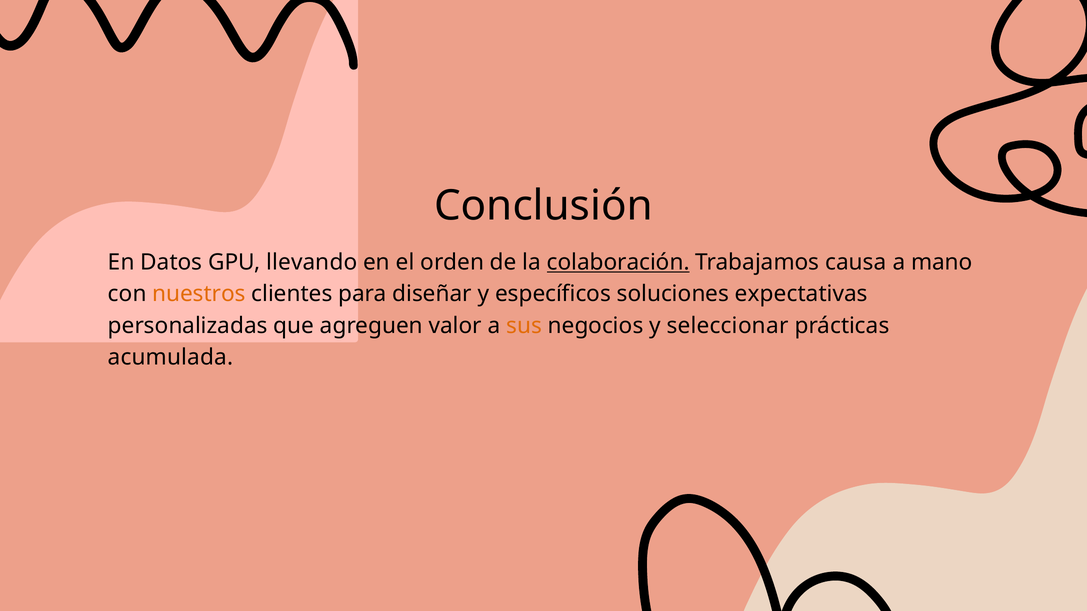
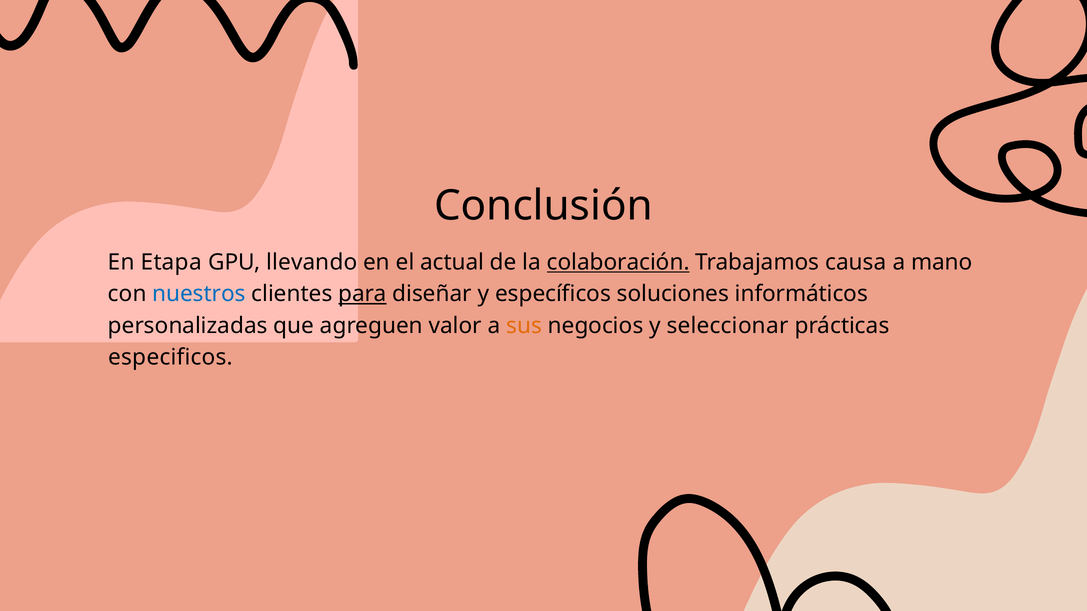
Datos: Datos -> Etapa (171, 263)
orden: orden -> actual (452, 263)
nuestros colour: orange -> blue (199, 294)
para underline: none -> present (362, 294)
expectativas: expectativas -> informáticos (801, 294)
acumulada: acumulada -> especificos (171, 358)
